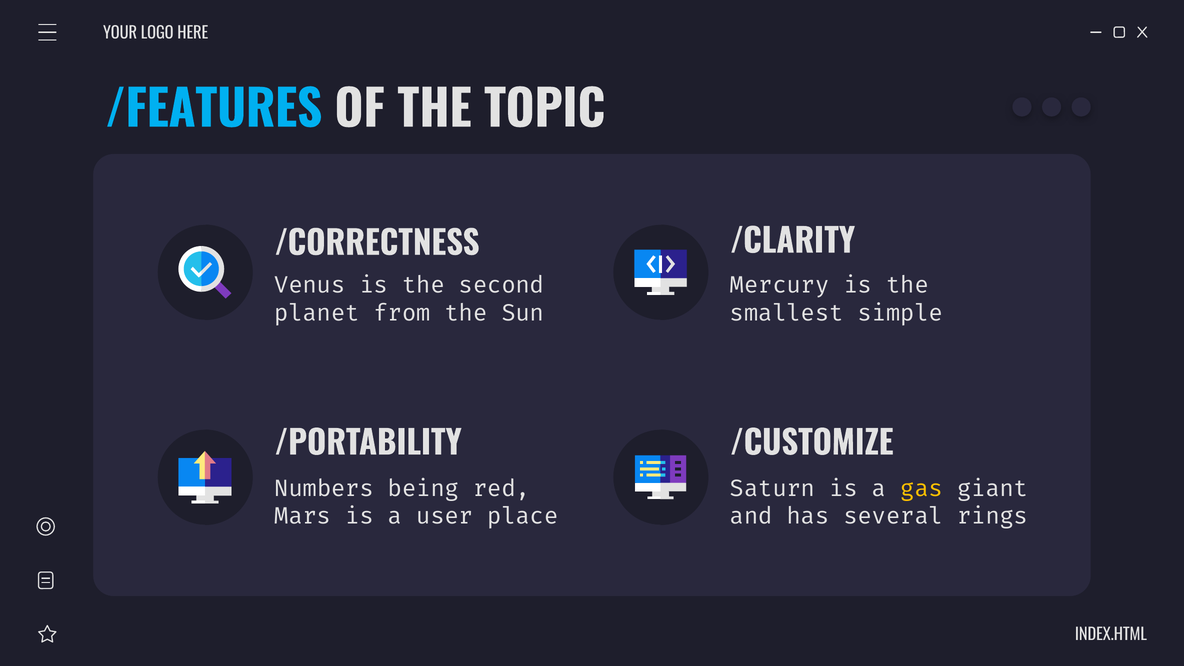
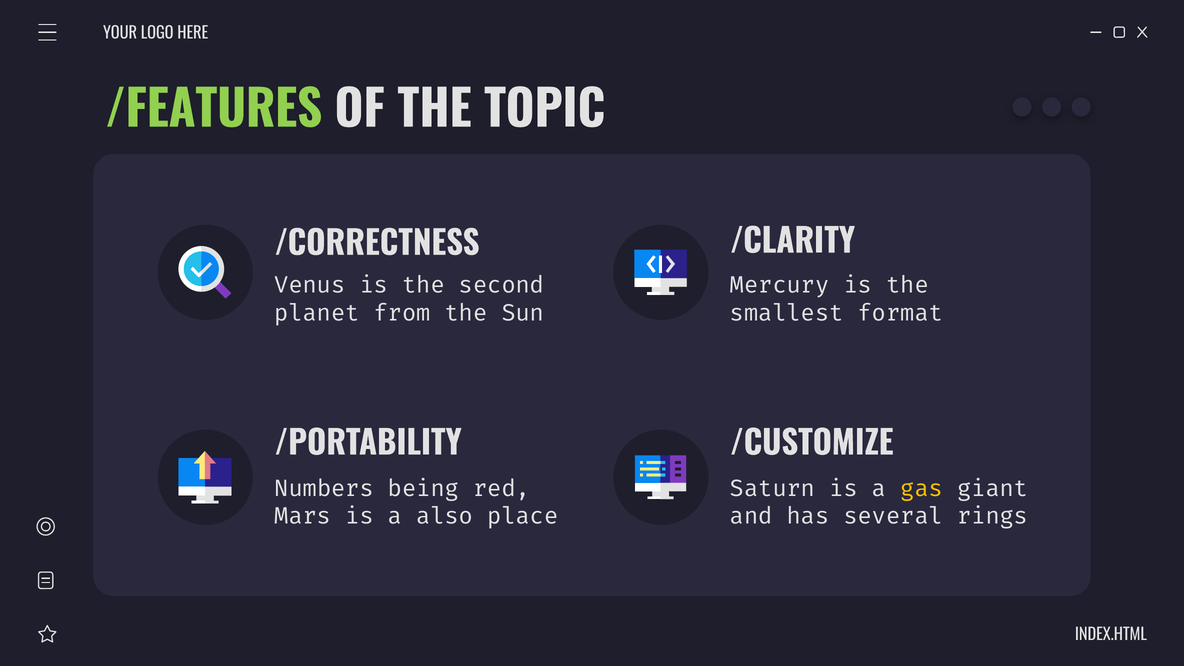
/FEATURES colour: light blue -> light green (214, 110)
simple: simple -> format (900, 313)
user: user -> also (445, 516)
